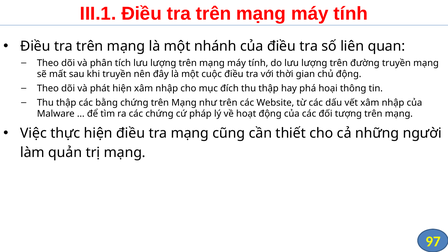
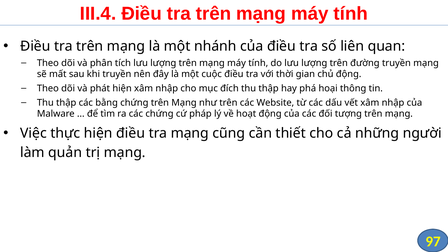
III.1: III.1 -> III.4 (98, 14)
